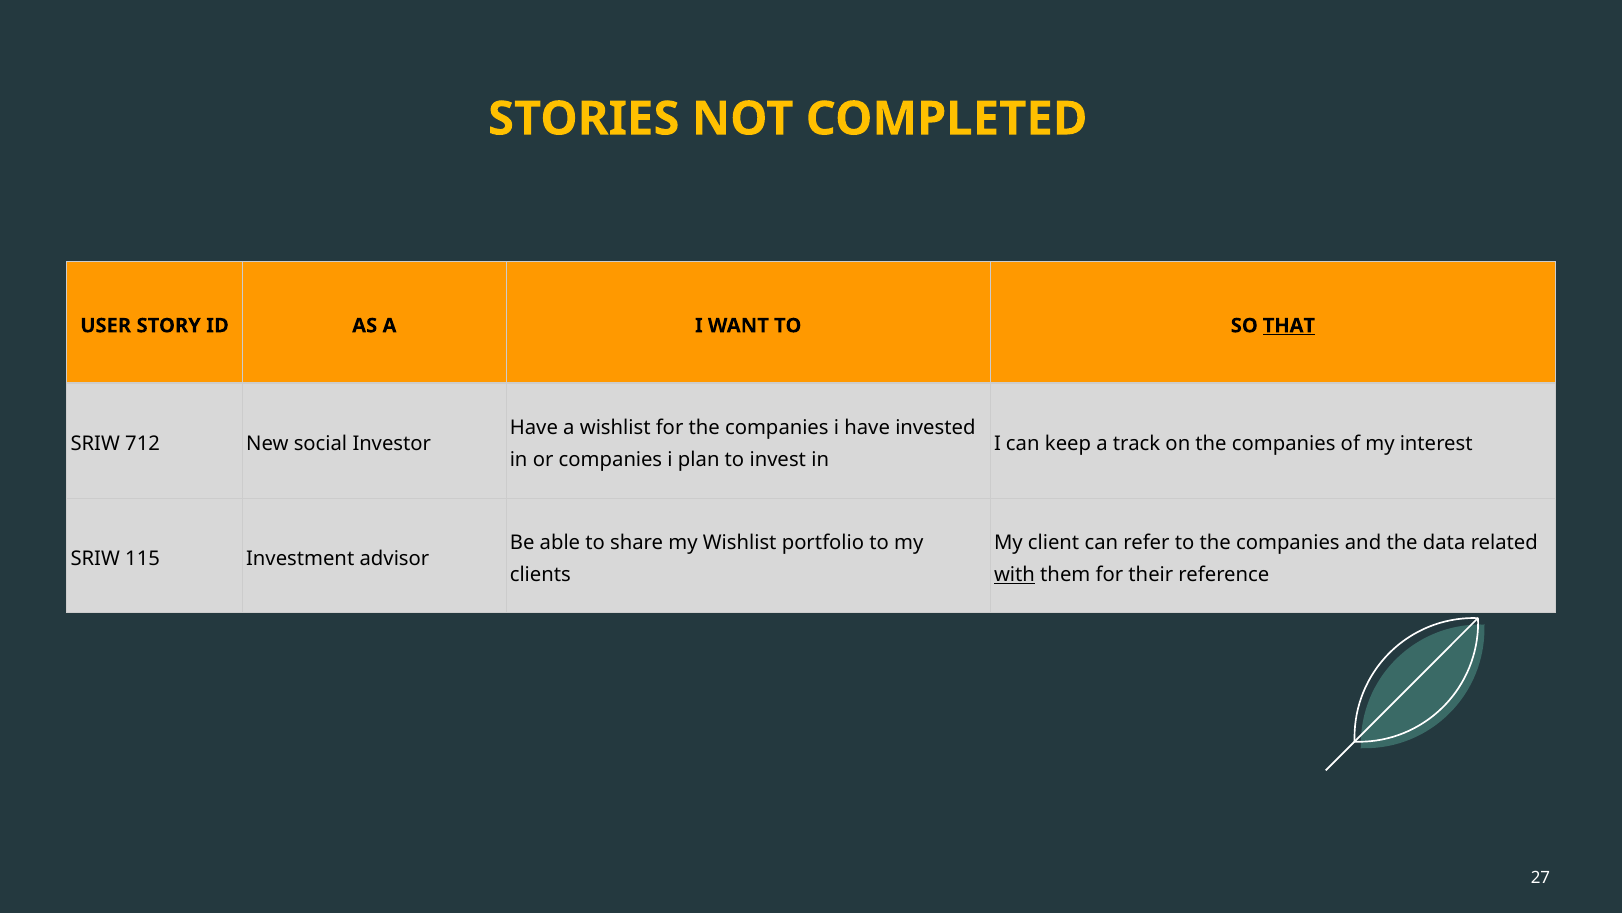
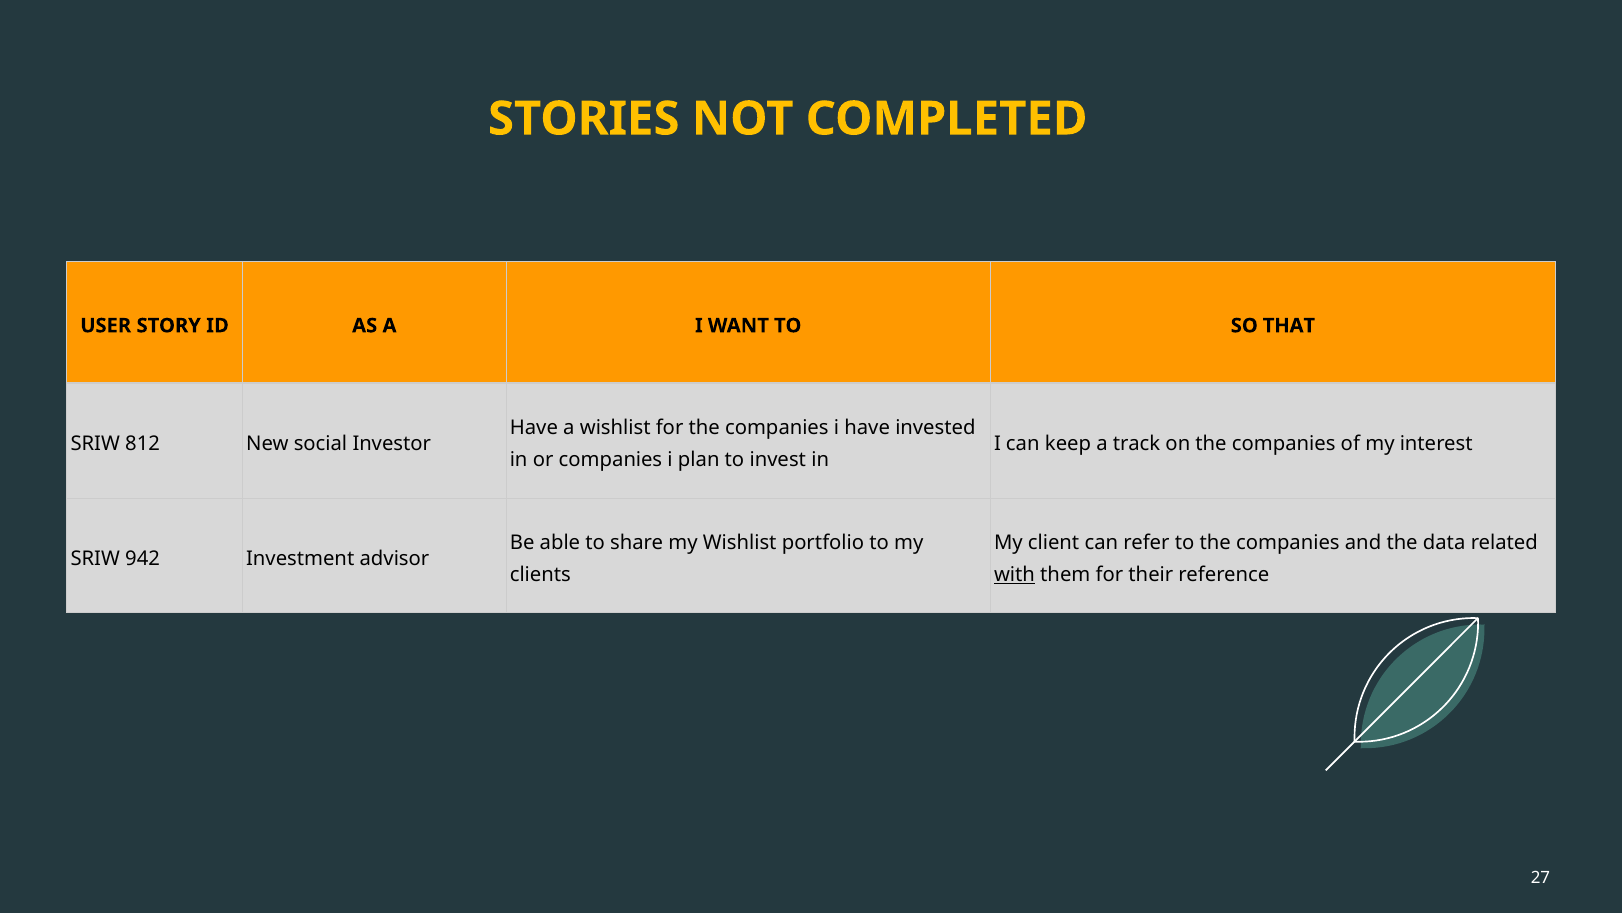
THAT underline: present -> none (1289, 325)
712: 712 -> 812 (143, 444)
115: 115 -> 942 (143, 559)
